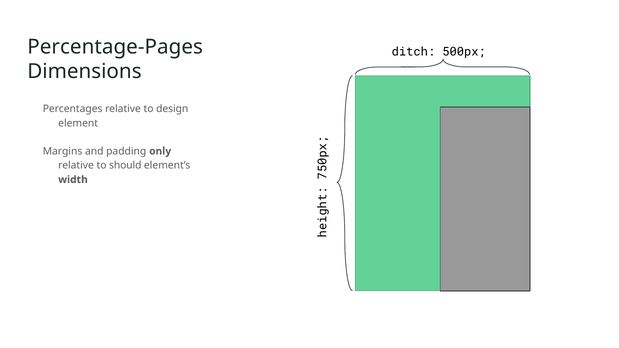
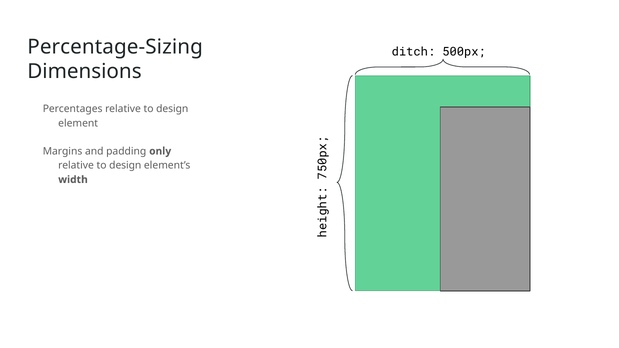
Percentage-Pages: Percentage-Pages -> Percentage-Sizing (115, 47)
should: should -> design (125, 165)
